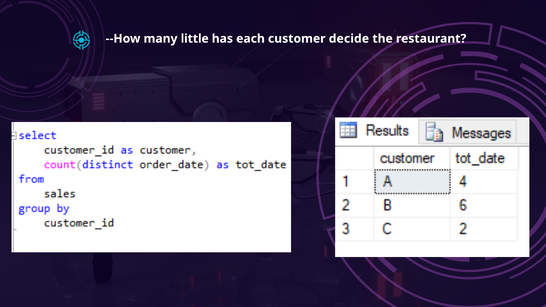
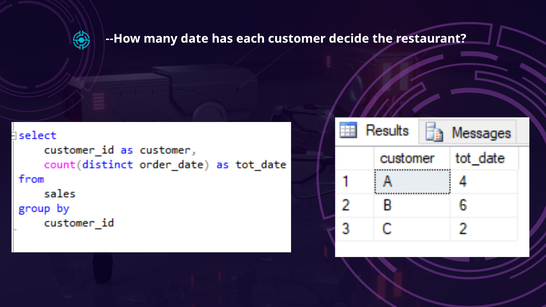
little: little -> date (195, 39)
